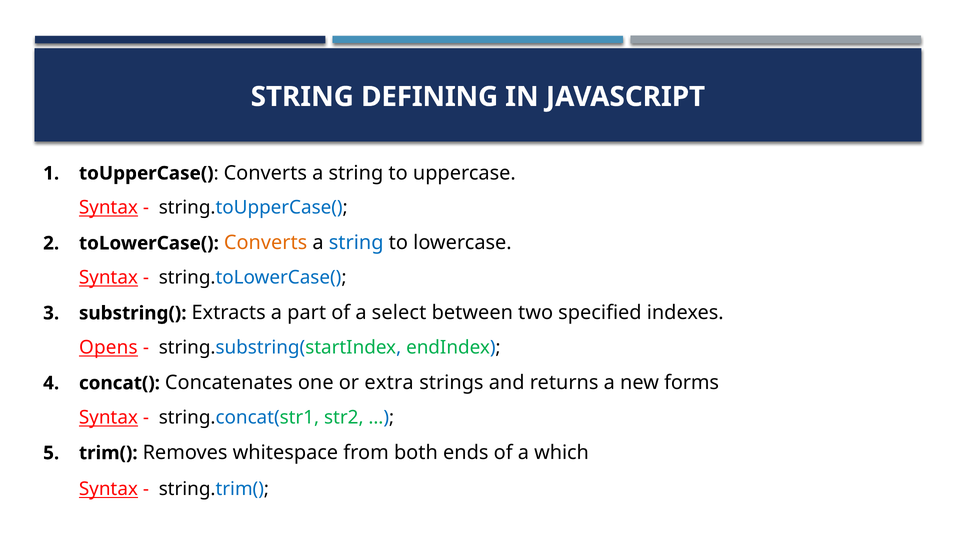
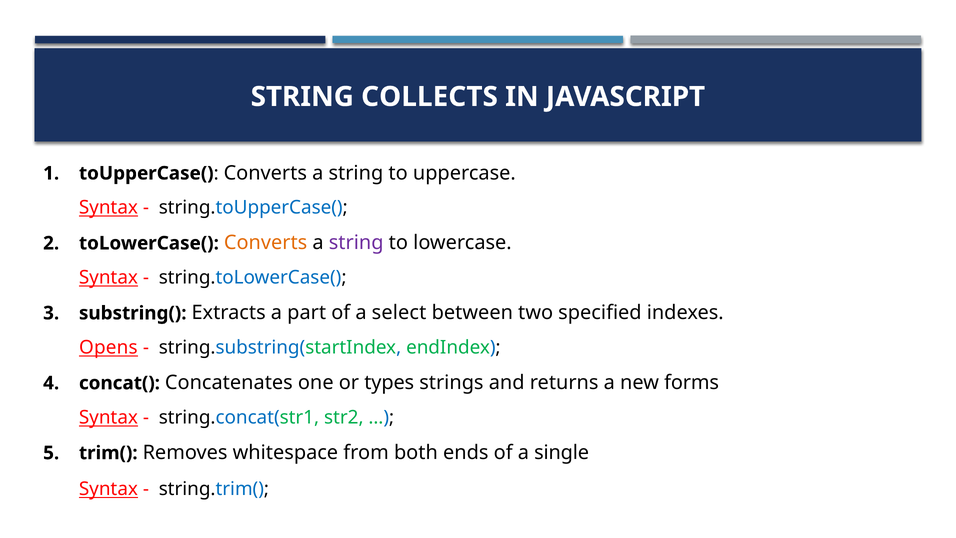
DEFINING: DEFINING -> COLLECTS (430, 97)
string colour: blue -> purple (356, 243)
extra: extra -> types (389, 383)
which: which -> single (562, 452)
